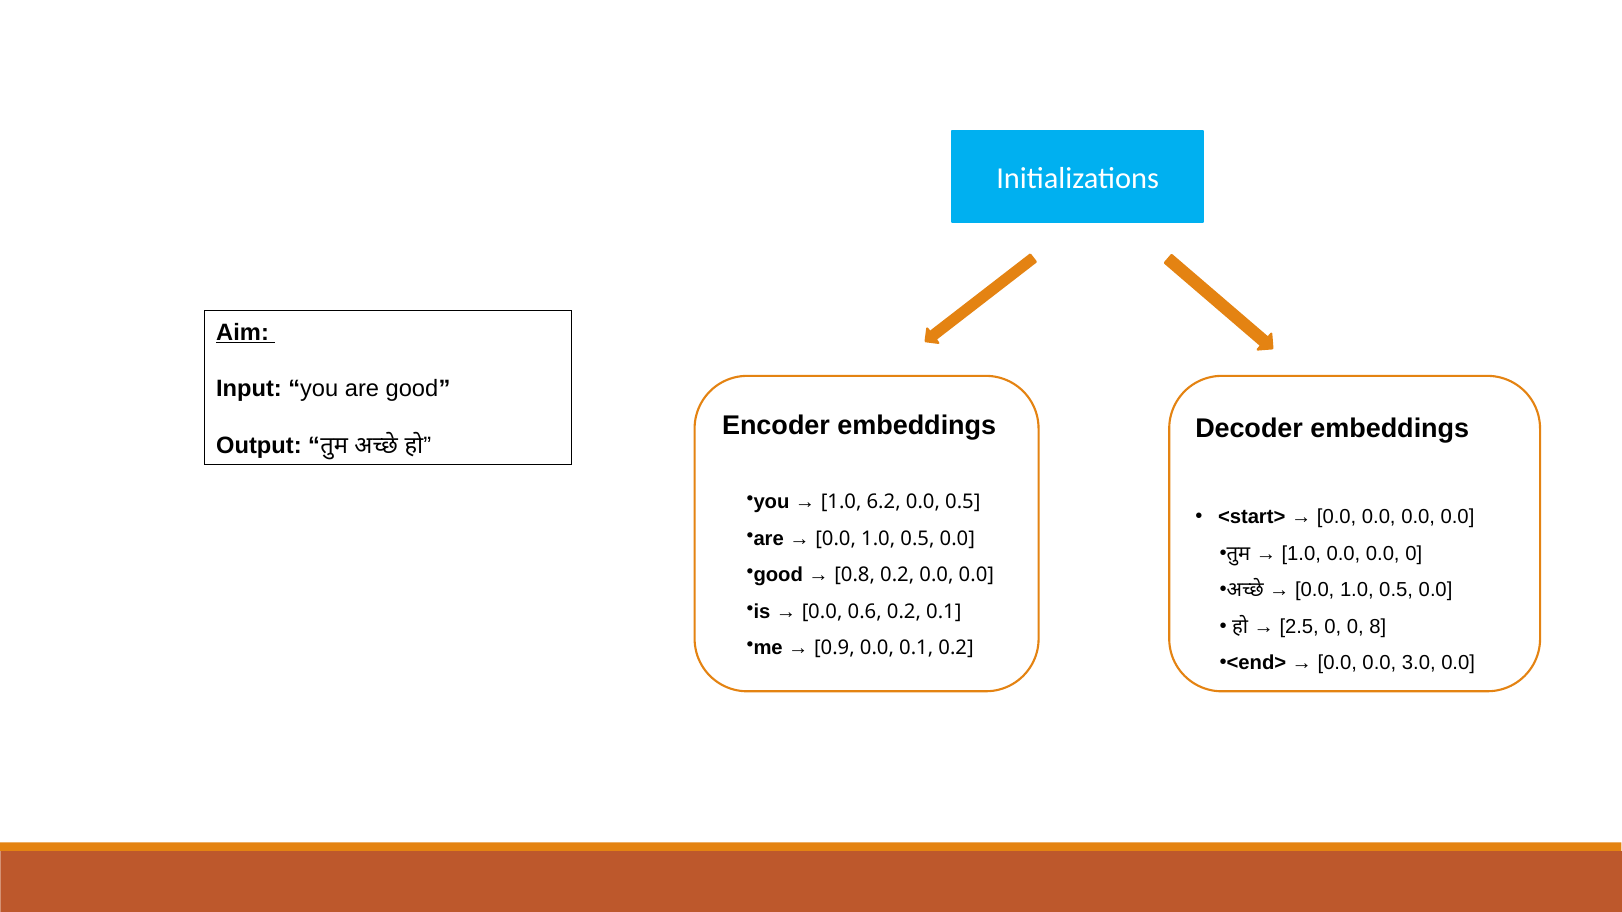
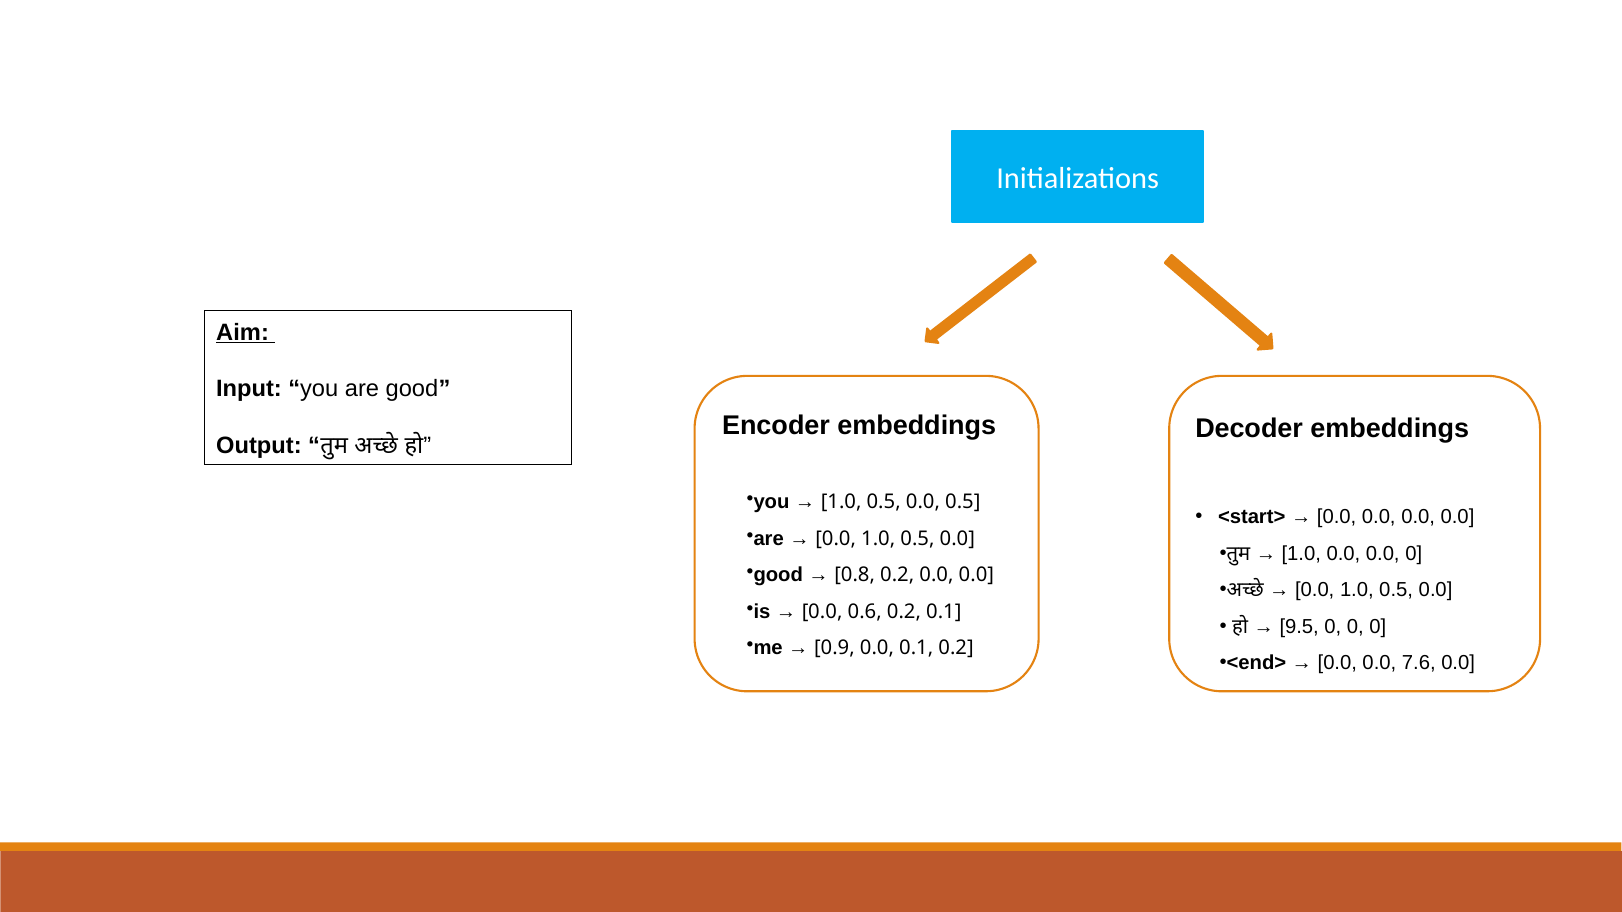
6.2: 6.2 -> 0.5 (884, 503)
2.5: 2.5 -> 9.5 (1299, 627)
0 0 8: 8 -> 0 (1378, 627)
3.0: 3.0 -> 7.6 (1419, 663)
